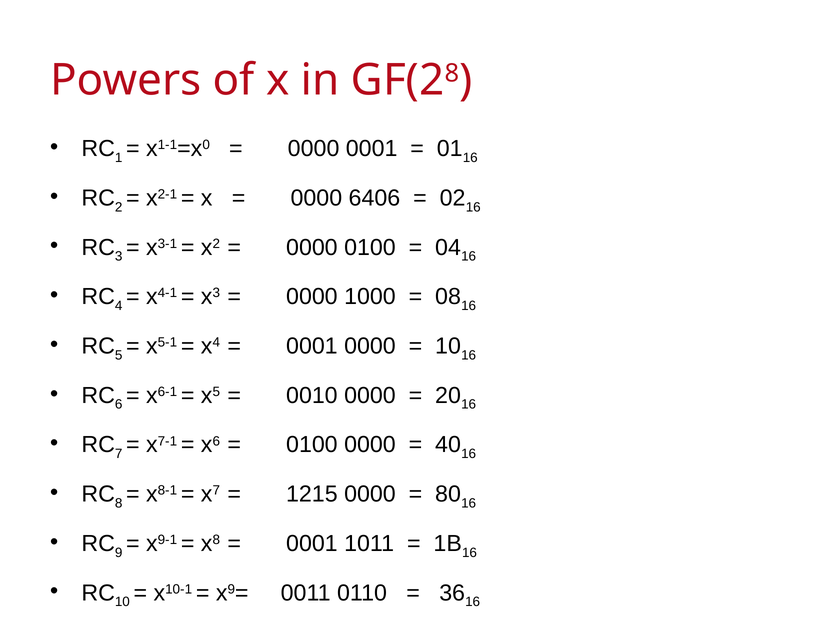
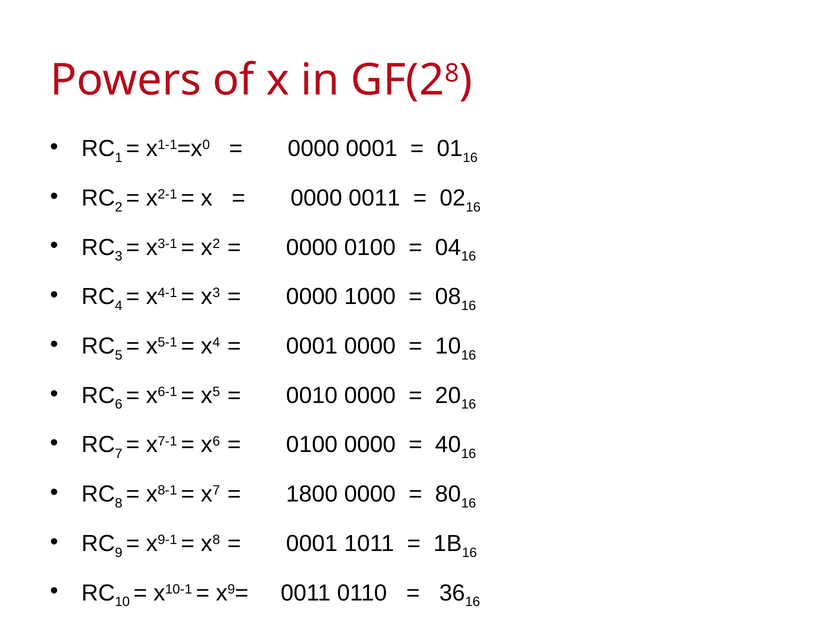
0000 6406: 6406 -> 0011 (374, 198)
1215: 1215 -> 1800 (312, 494)
